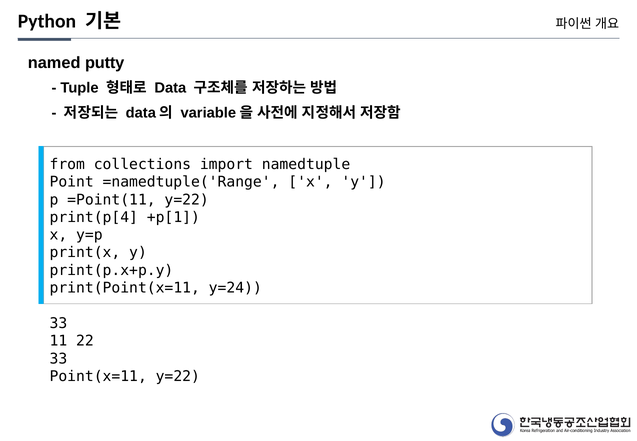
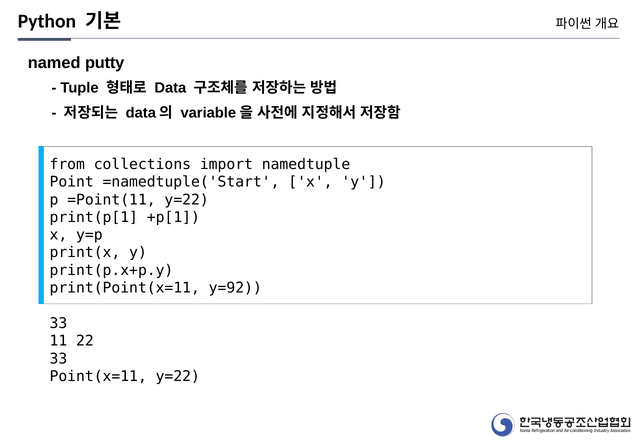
=namedtuple('Range: =namedtuple('Range -> =namedtuple('Start (191, 182)
print(p[4: print(p[4 -> print(p[1 (94, 217)
y=24: y=24 -> y=92 (235, 288)
